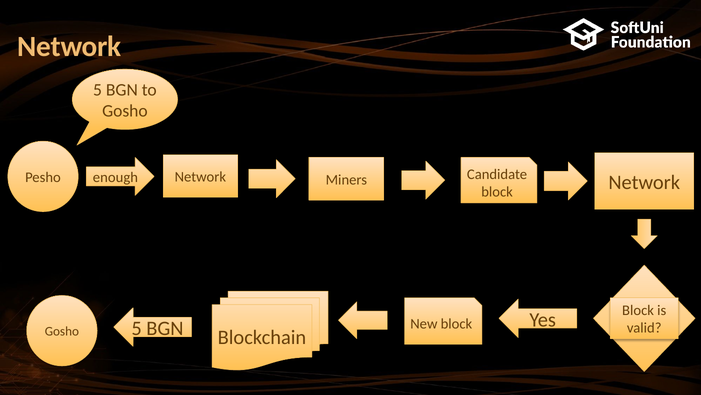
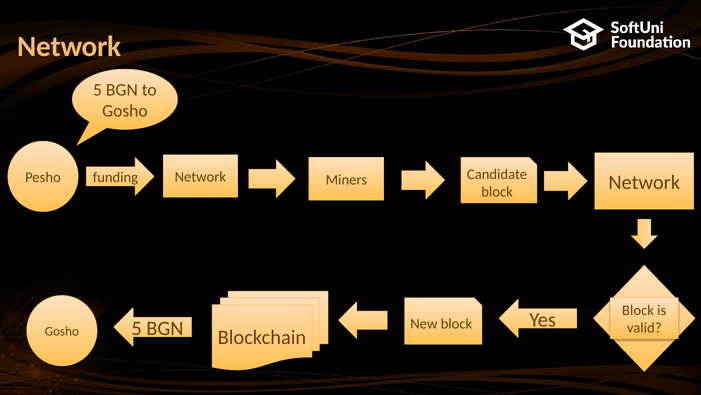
enough: enough -> funding (115, 177)
